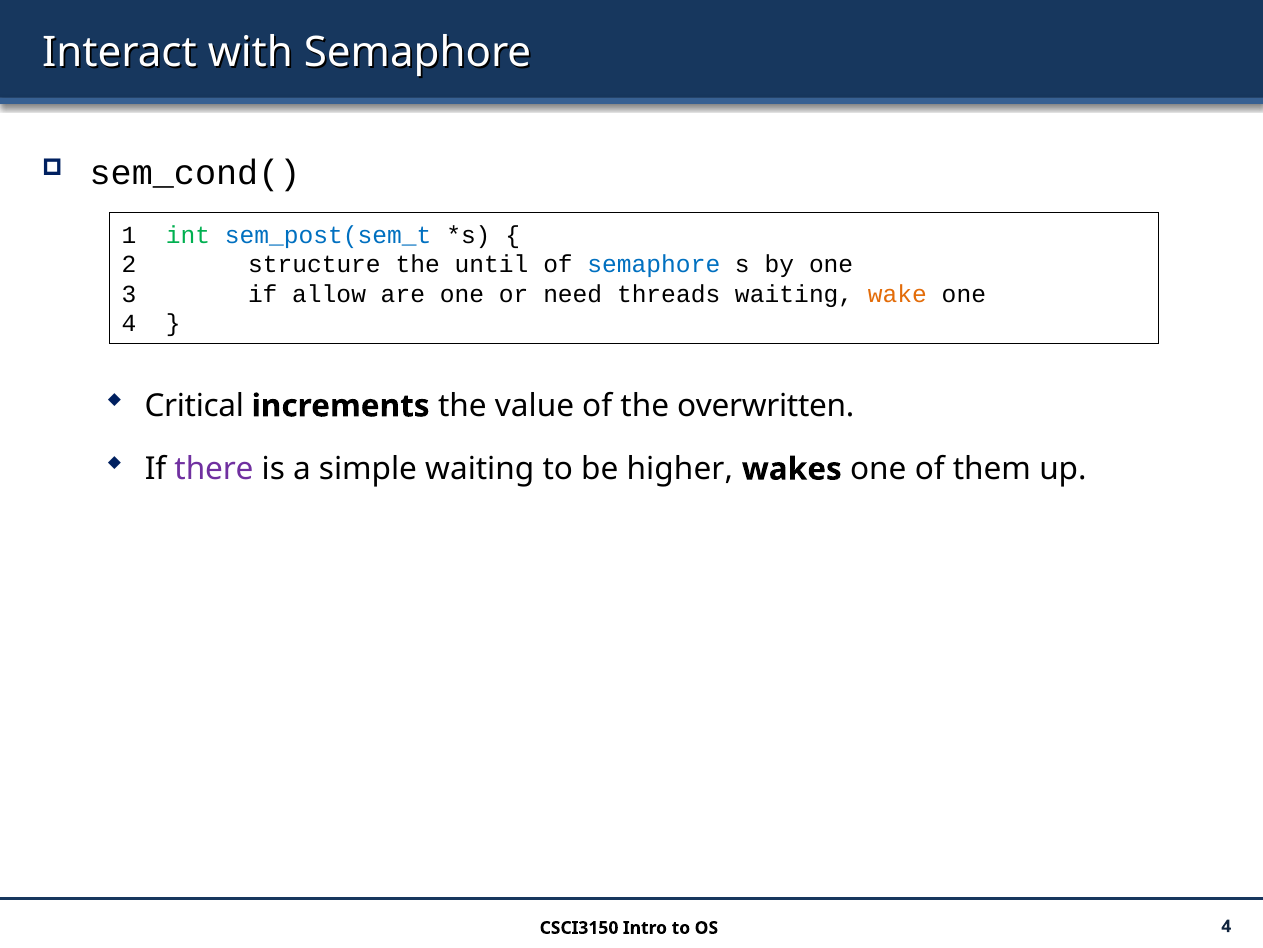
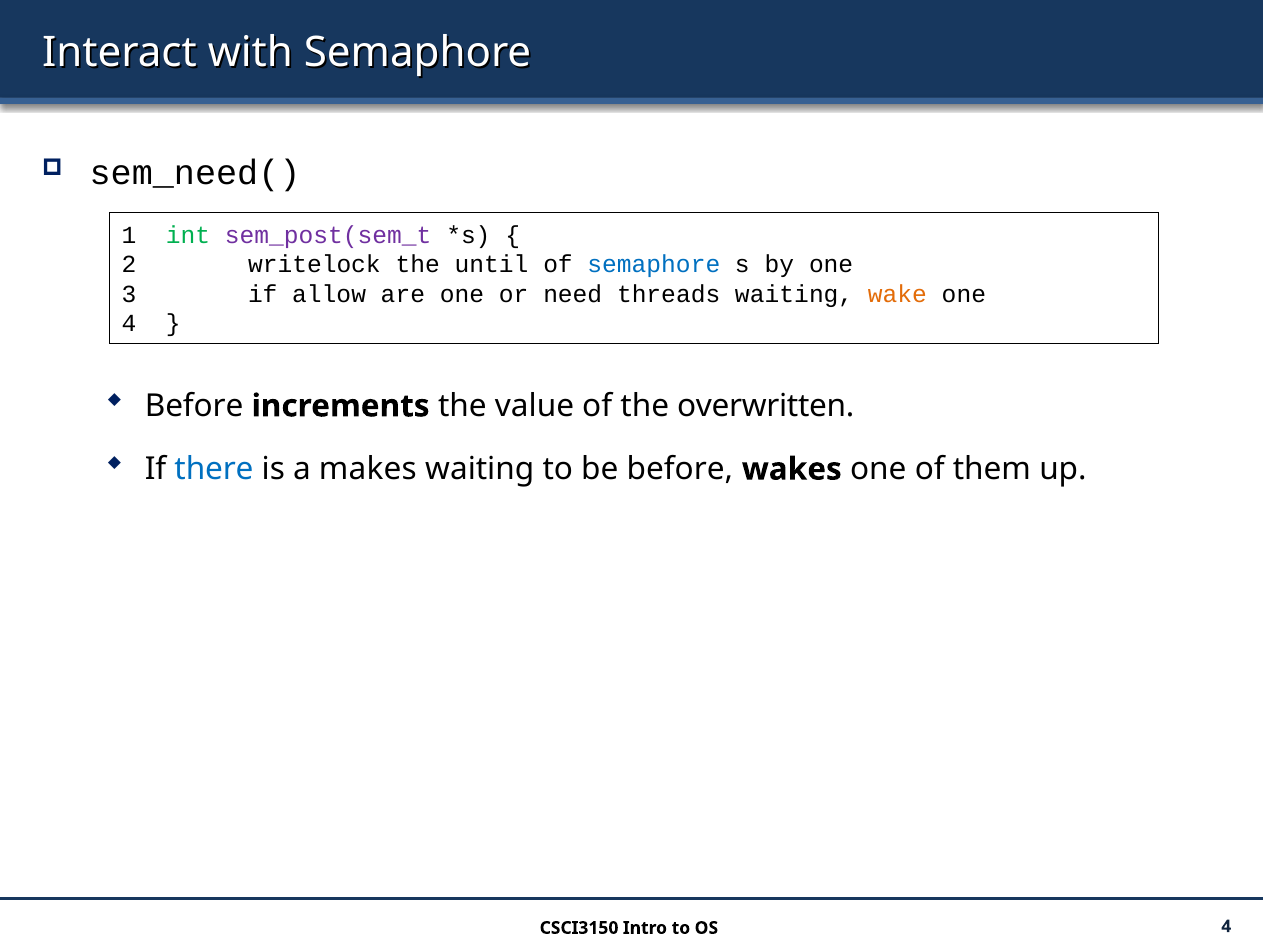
sem_cond(: sem_cond( -> sem_need( (195, 172)
sem_post(sem_t colour: blue -> purple (328, 235)
structure: structure -> writelock (314, 265)
Critical: Critical -> Before (194, 406)
there colour: purple -> blue (214, 469)
simple: simple -> makes (368, 469)
be higher: higher -> before (680, 469)
